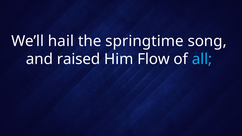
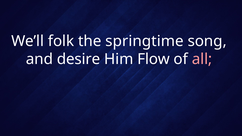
hail: hail -> folk (61, 41)
raised: raised -> desire (79, 59)
all colour: light blue -> pink (202, 59)
